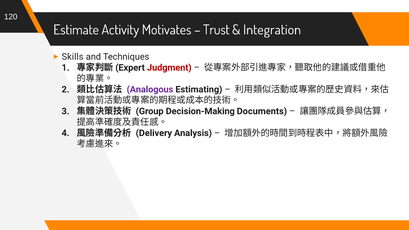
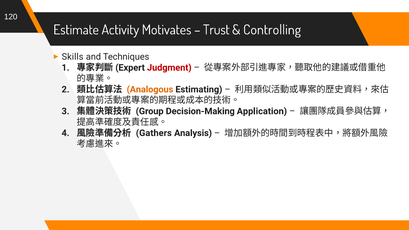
Integration: Integration -> Controlling (272, 30)
Analogous colour: purple -> orange (150, 89)
Documents: Documents -> Application (262, 111)
Delivery: Delivery -> Gathers (154, 133)
